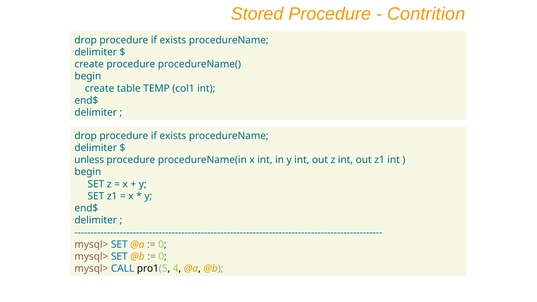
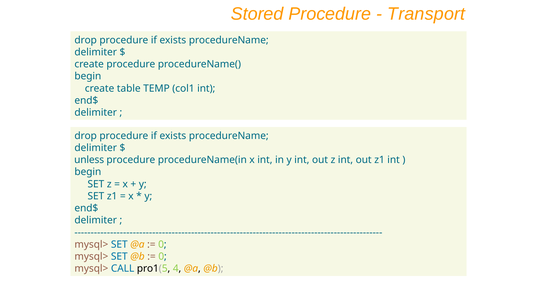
Contrition: Contrition -> Transport (426, 14)
